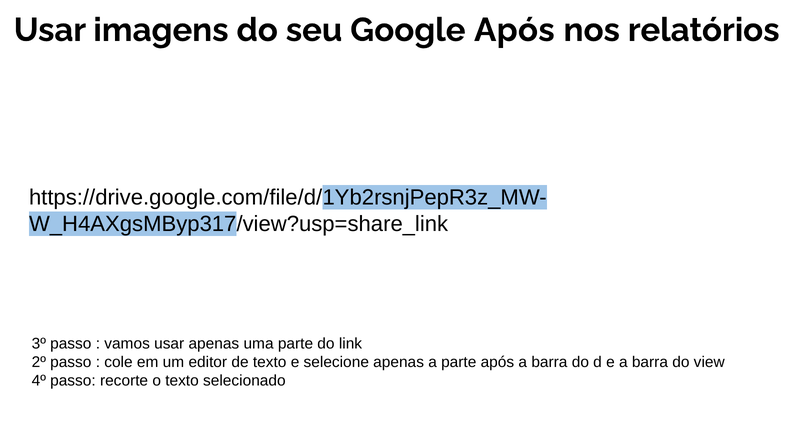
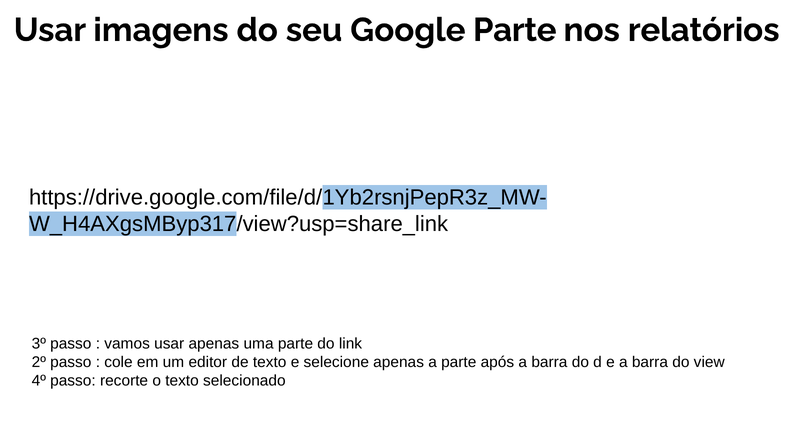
Google Após: Após -> Parte (515, 30)
